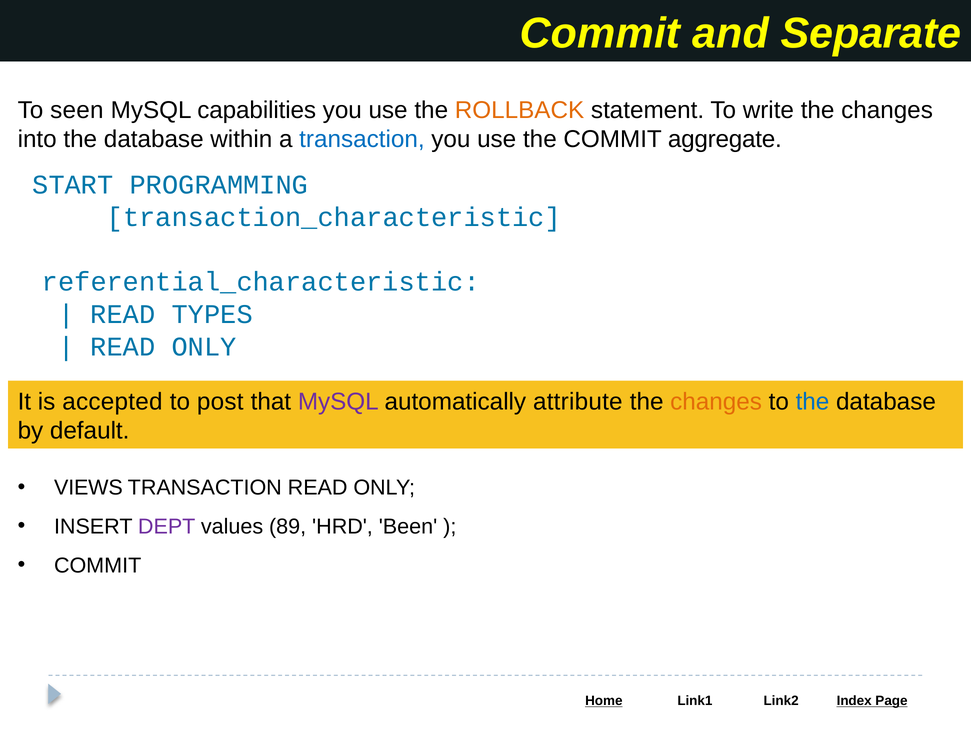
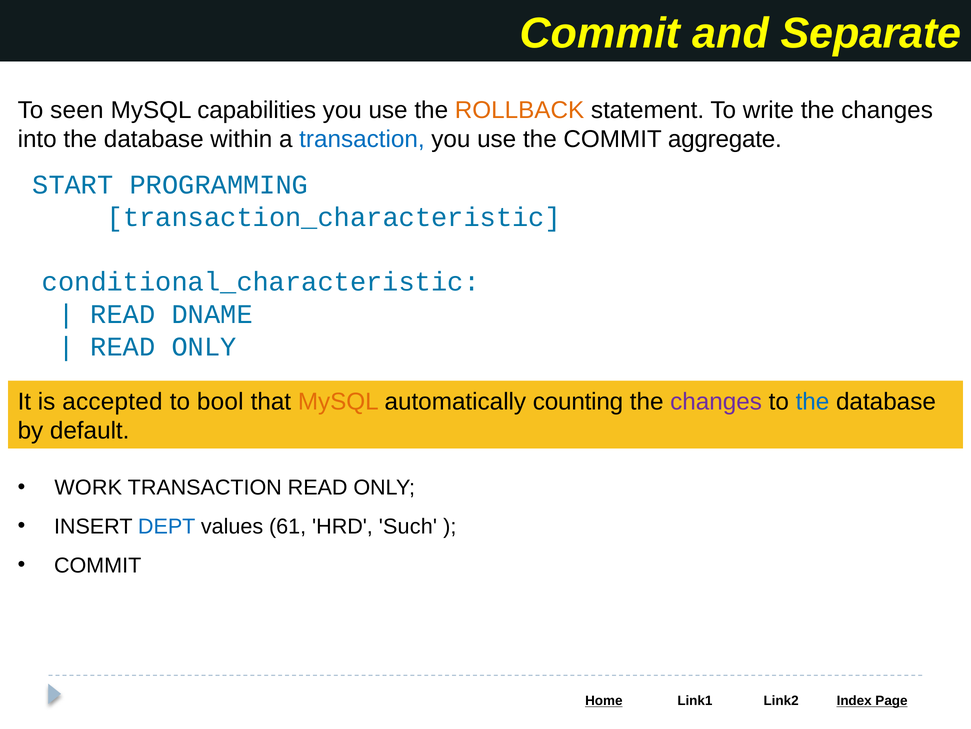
referential_characteristic: referential_characteristic -> conditional_characteristic (261, 282)
TYPES: TYPES -> DNAME (212, 314)
post: post -> bool (220, 401)
MySQL colour: purple -> orange (338, 401)
attribute: attribute -> counting (578, 401)
changes colour: orange -> purple (716, 401)
VIEWS: VIEWS -> WORK (88, 487)
DEPT colour: purple -> blue (167, 526)
89: 89 -> 61 (288, 526)
Been: Been -> Such (408, 526)
